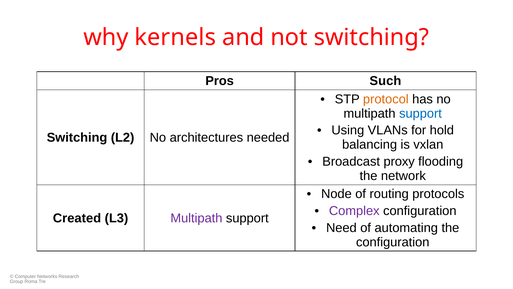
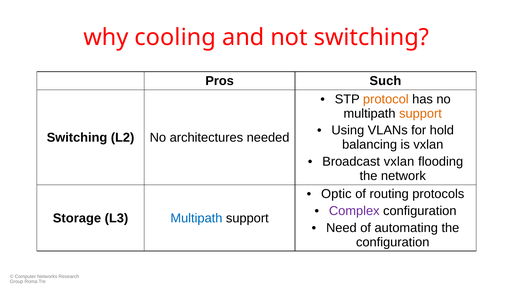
kernels: kernels -> cooling (175, 37)
support colour: blue -> orange (420, 113)
Broadcast proxy: proxy -> vxlan (399, 161)
Node: Node -> Optic (336, 194)
Created: Created -> Storage (77, 218)
Multipath colour: purple -> blue (196, 218)
